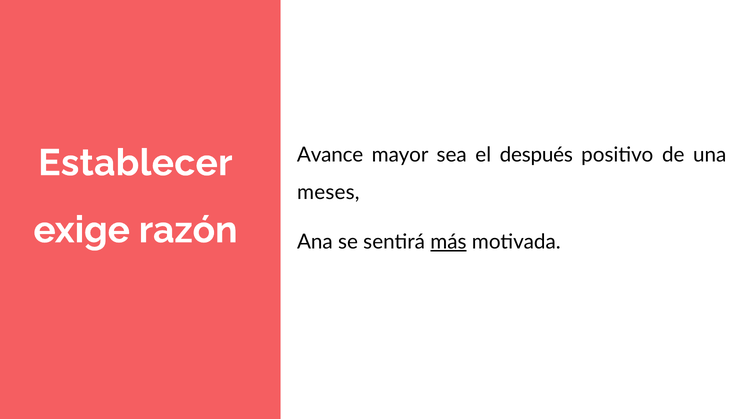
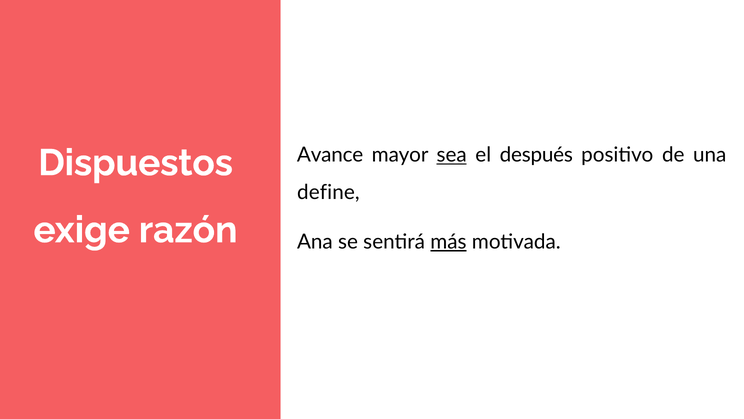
Establecer: Establecer -> Dispuestos (136, 163)
sea underline: none -> present (452, 155)
meses: meses -> define (328, 192)
